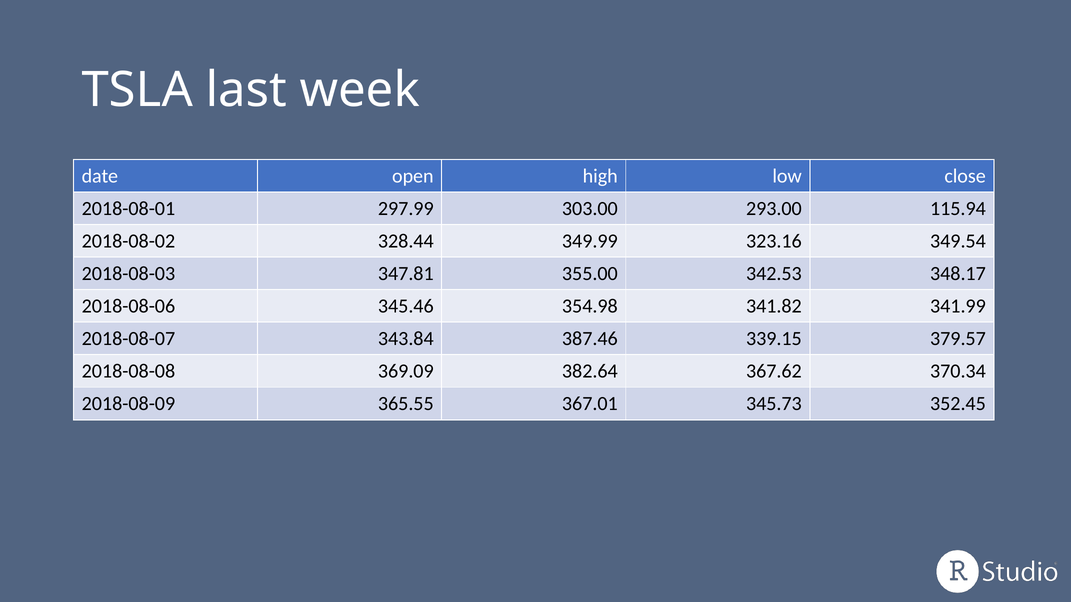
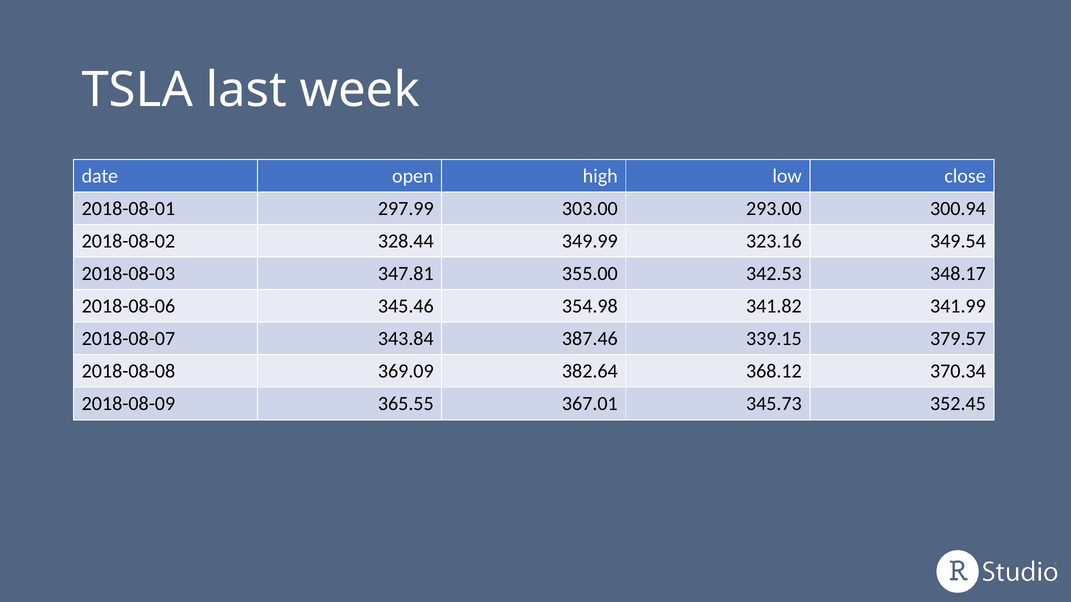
115.94: 115.94 -> 300.94 (958, 209)
367.62: 367.62 -> 368.12 (774, 371)
